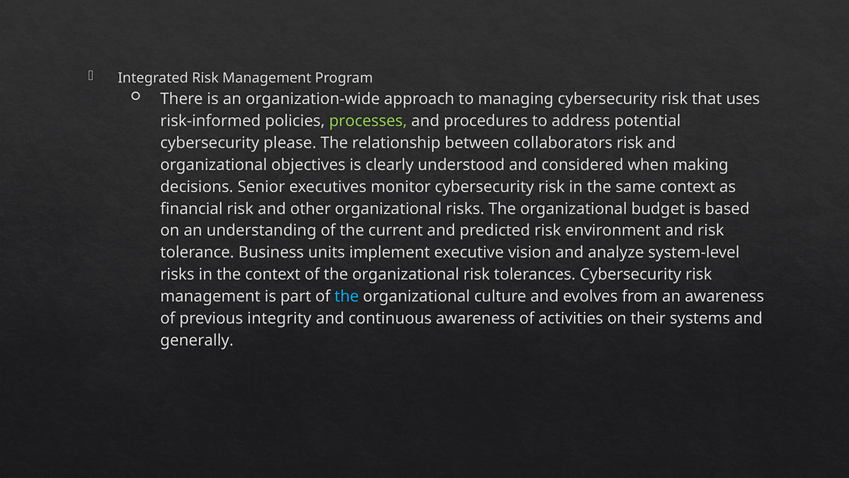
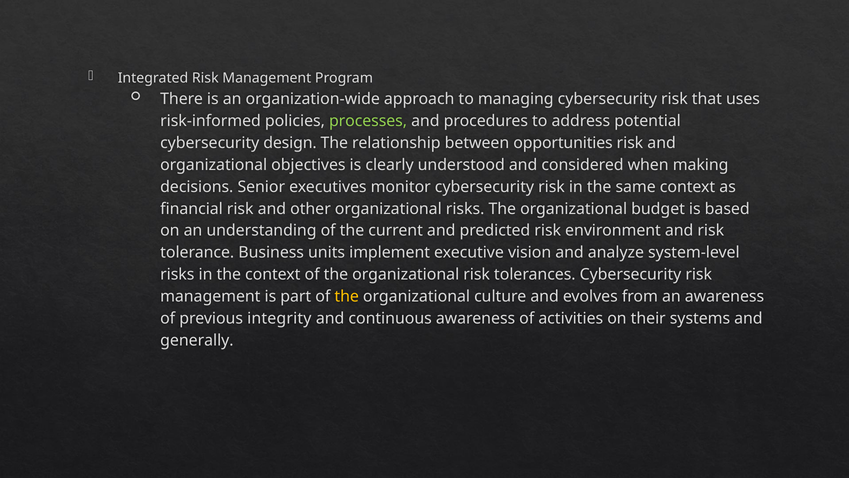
please: please -> design (290, 143)
collaborators: collaborators -> opportunities (563, 143)
the colour: light blue -> yellow (347, 296)
